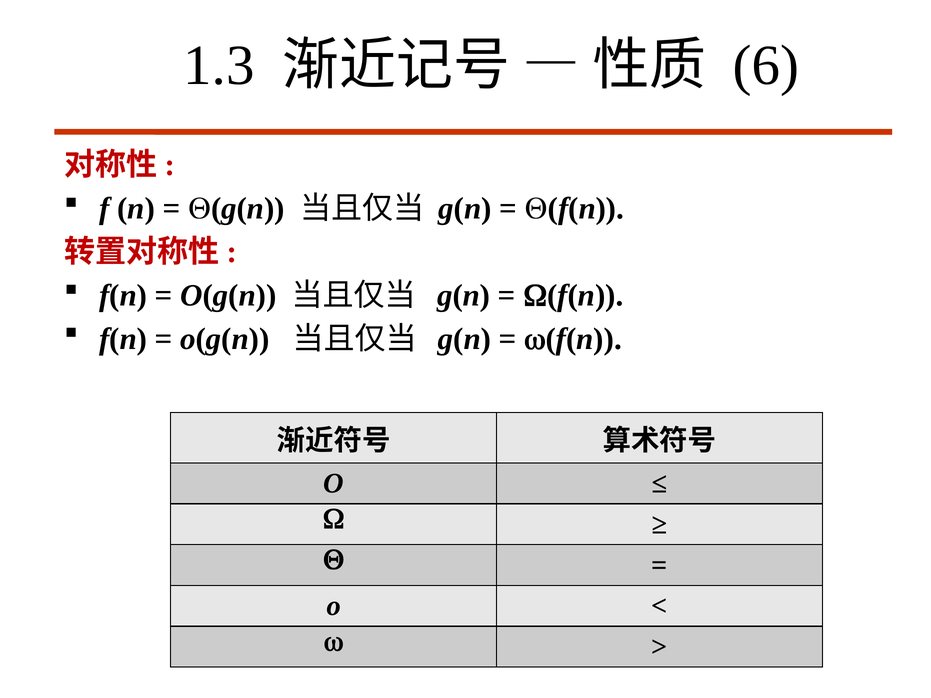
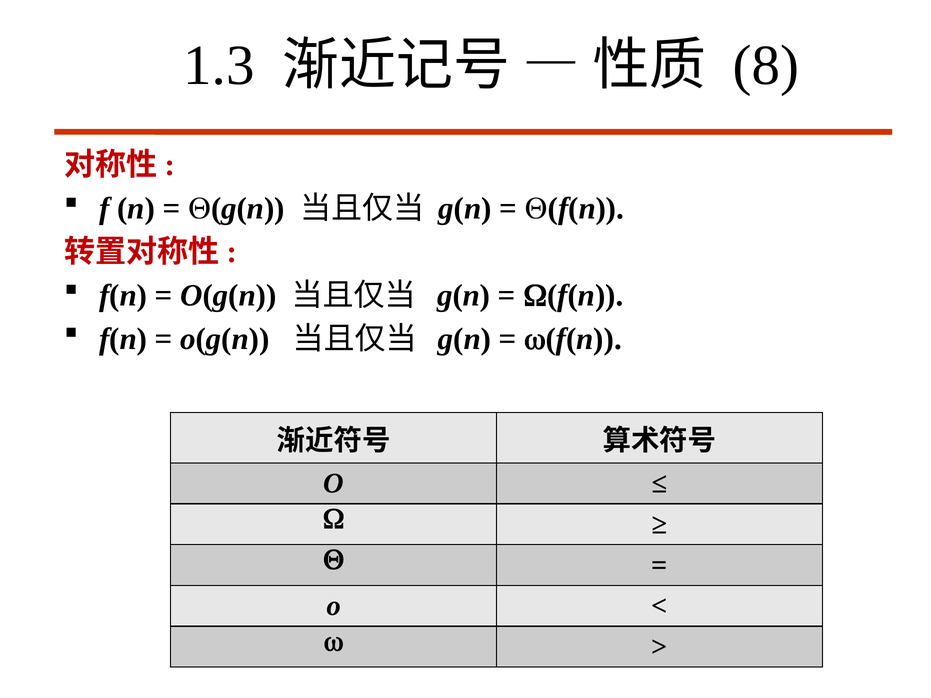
6: 6 -> 8 (766, 65)
